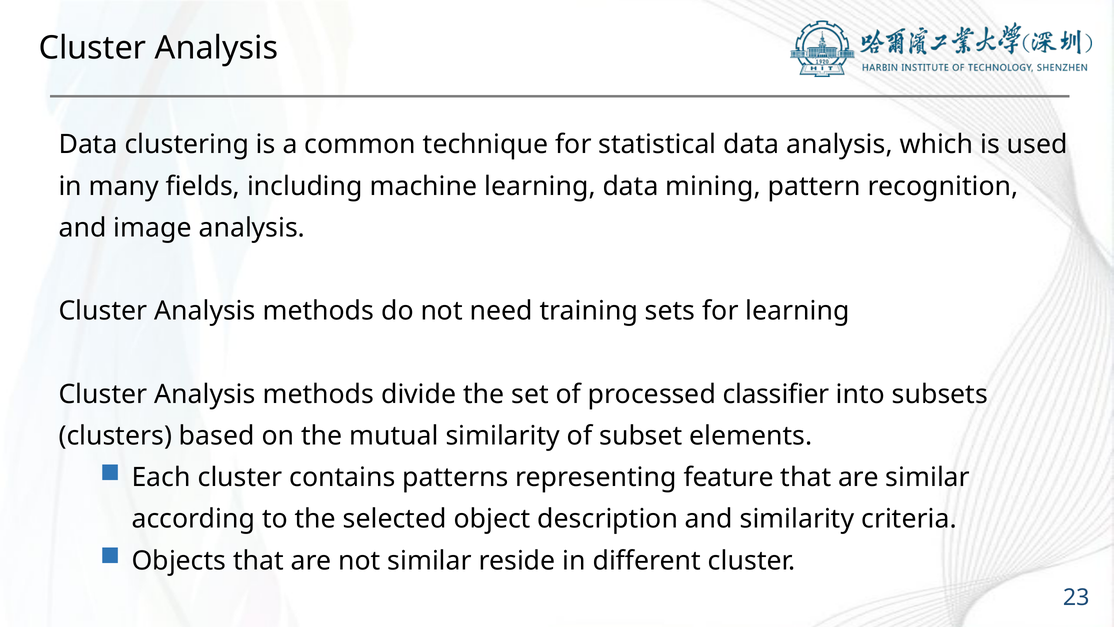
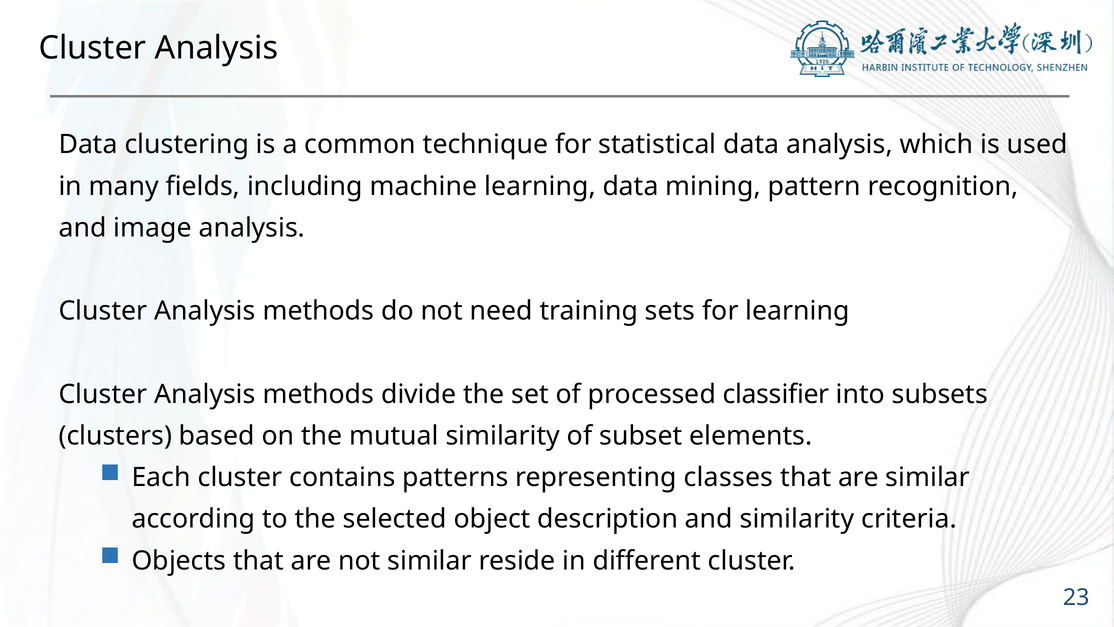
feature: feature -> classes (728, 477)
